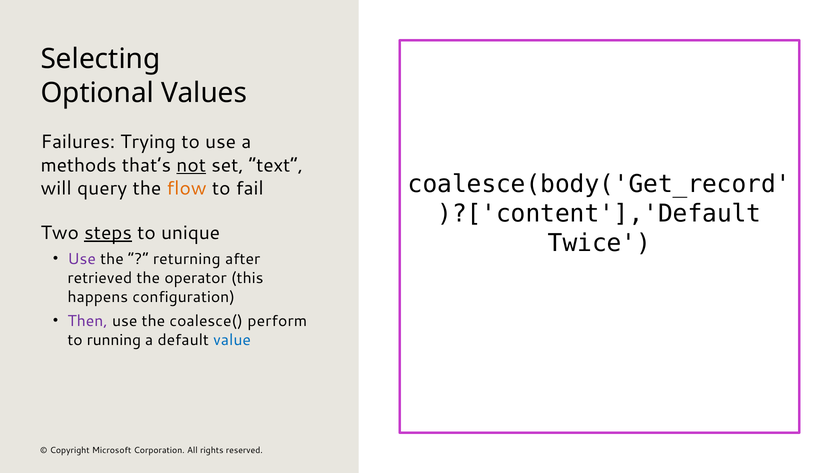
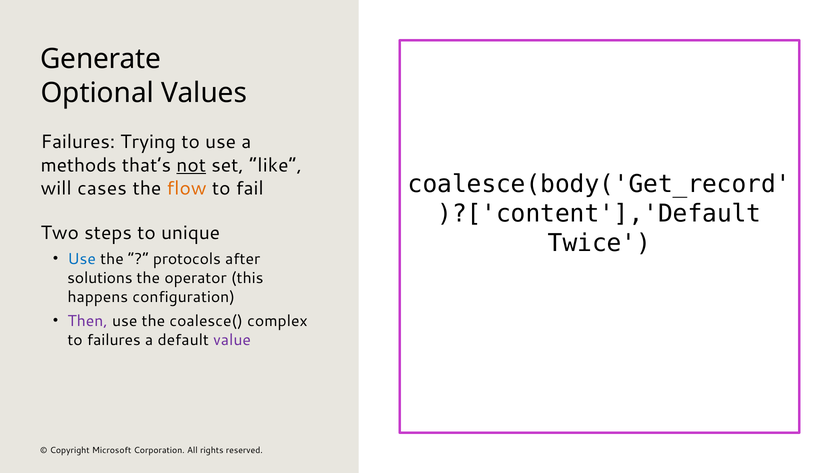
Selecting: Selecting -> Generate (101, 59)
text: text -> like (276, 165)
query: query -> cases (102, 188)
steps underline: present -> none (108, 233)
Use colour: purple -> blue (82, 259)
returning: returning -> protocols (187, 259)
retrieved: retrieved -> solutions (100, 278)
perform: perform -> complex (277, 321)
to running: running -> failures (114, 340)
value colour: blue -> purple (232, 340)
